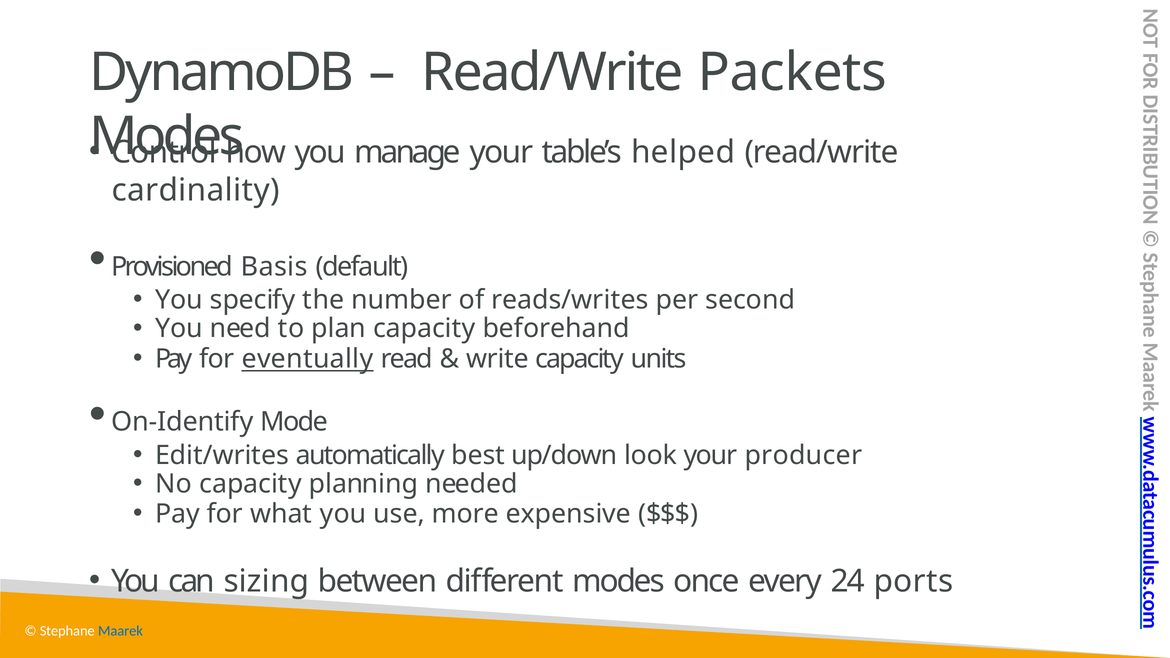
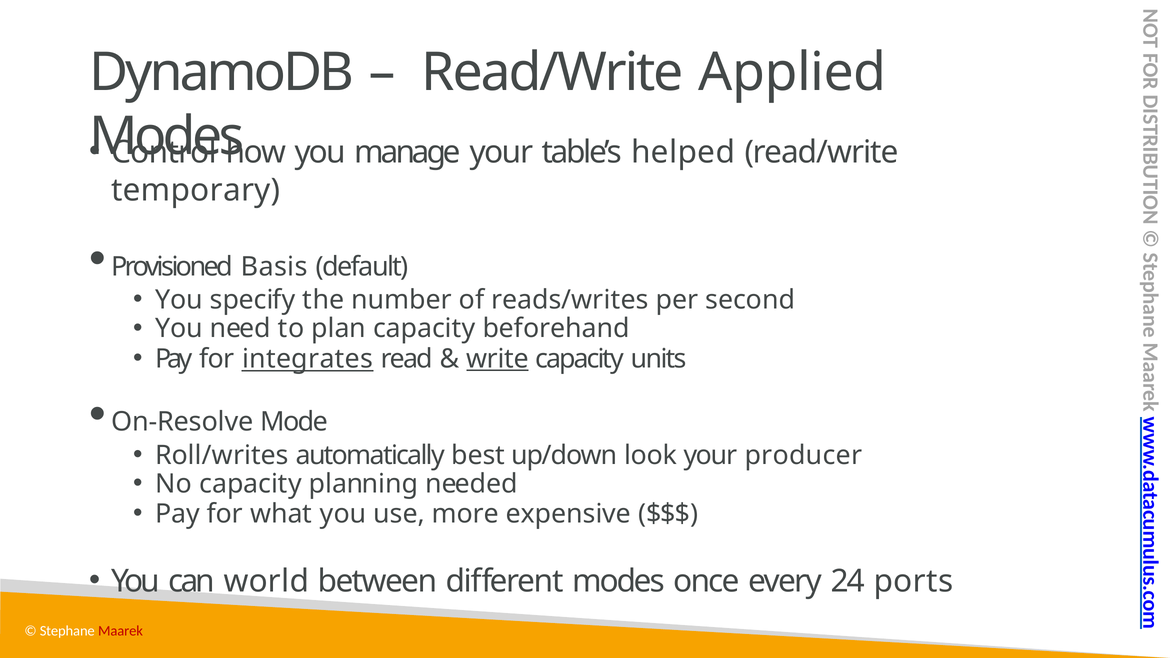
Packets: Packets -> Applied (792, 72)
cardinality: cardinality -> temporary (196, 190)
eventually: eventually -> integrates (308, 359)
write underline: none -> present (498, 359)
On-Identify: On-Identify -> On-Resolve (182, 422)
Edit/writes: Edit/writes -> Roll/writes (222, 455)
sizing: sizing -> world (266, 581)
Maarek colour: blue -> red (121, 631)
